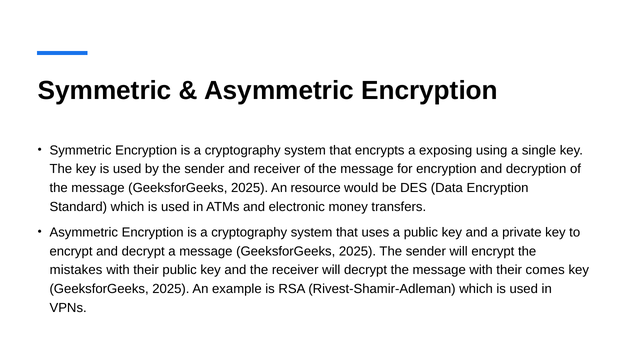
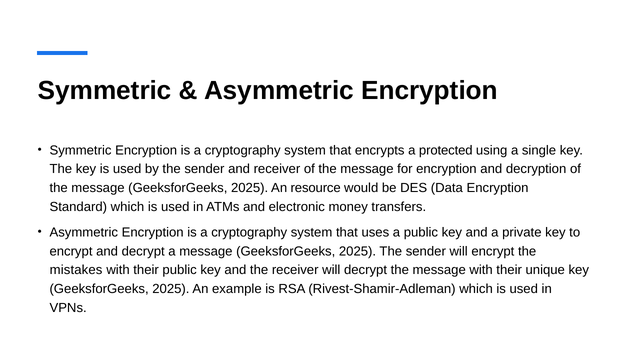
exposing: exposing -> protected (446, 150)
comes: comes -> unique (545, 270)
